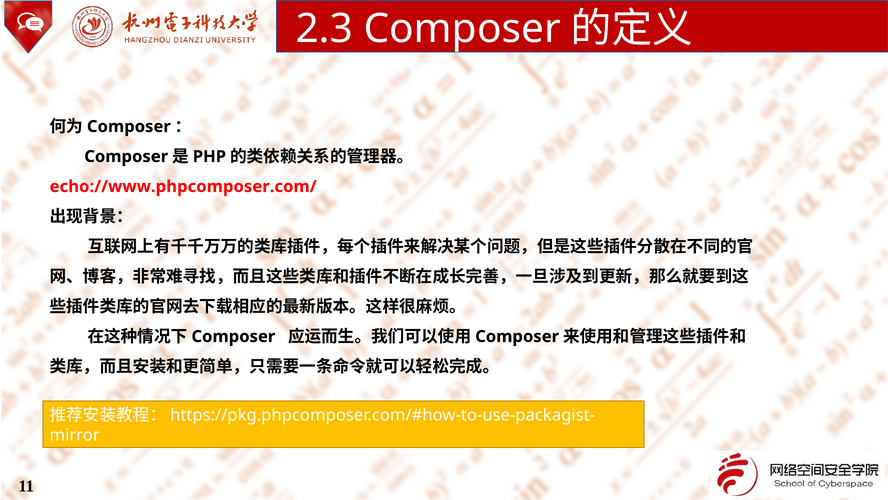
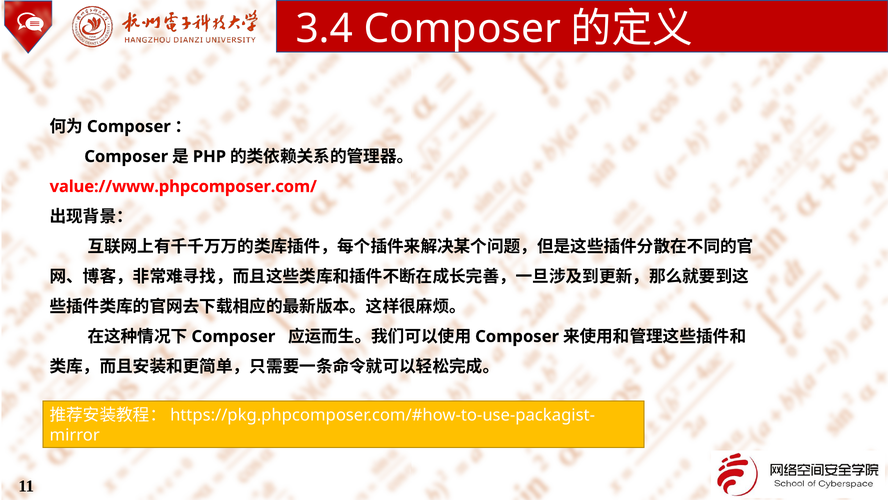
2.3: 2.3 -> 3.4 (324, 29)
echo://www.phpcomposer.com/: echo://www.phpcomposer.com/ -> value://www.phpcomposer.com/ (183, 186)
